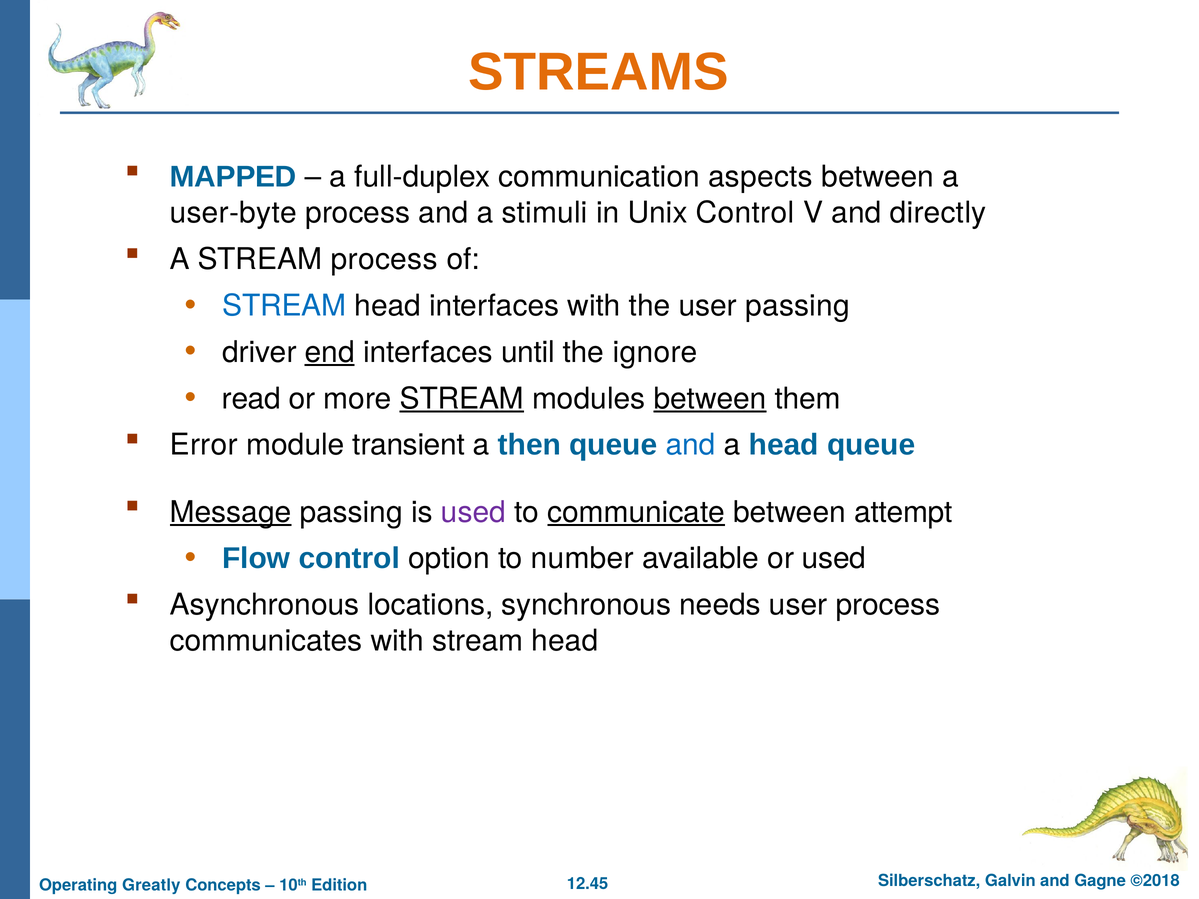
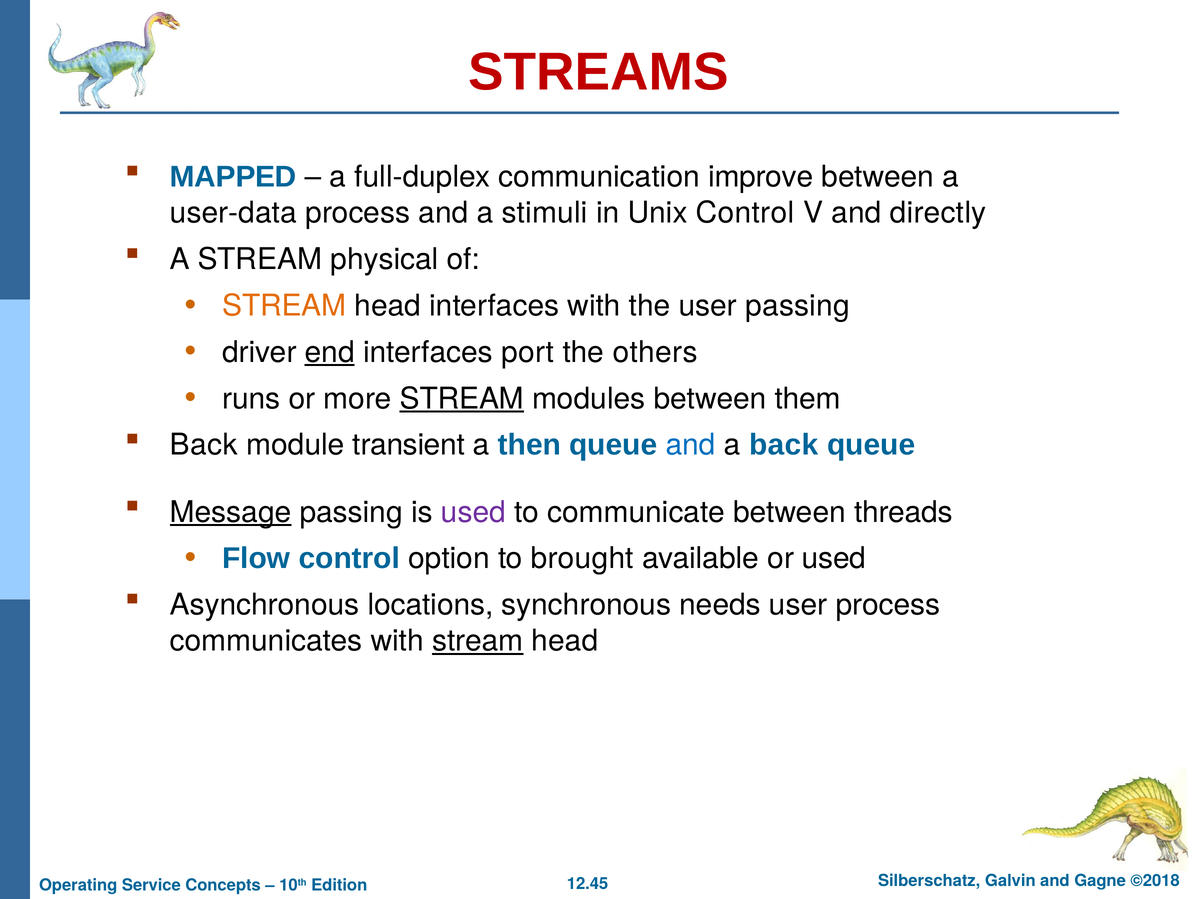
STREAMS colour: orange -> red (598, 72)
aspects: aspects -> improve (761, 177)
user-byte: user-byte -> user-data (233, 213)
STREAM process: process -> physical (384, 259)
STREAM colour: blue -> orange (284, 306)
until: until -> port (528, 352)
ignore: ignore -> others (655, 352)
read: read -> runs (251, 399)
between underline: present -> none (710, 399)
Error: Error -> Back (204, 445)
a head: head -> back (784, 445)
communicate underline: present -> none (636, 512)
attempt: attempt -> threads (903, 512)
number: number -> brought (582, 559)
stream underline: none -> present (478, 641)
Greatly: Greatly -> Service (151, 885)
